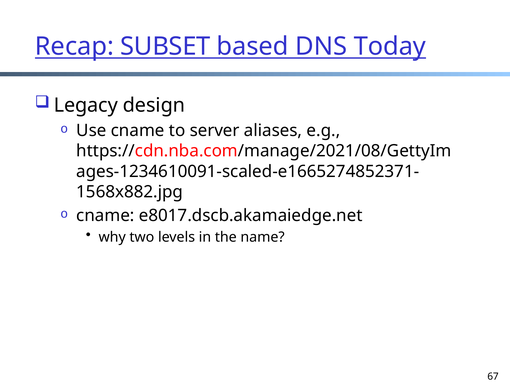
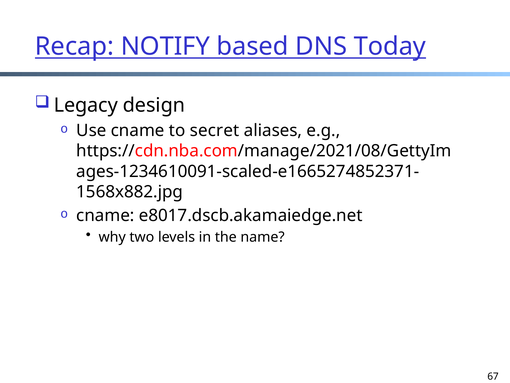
SUBSET: SUBSET -> NOTIFY (165, 46)
server: server -> secret (215, 130)
